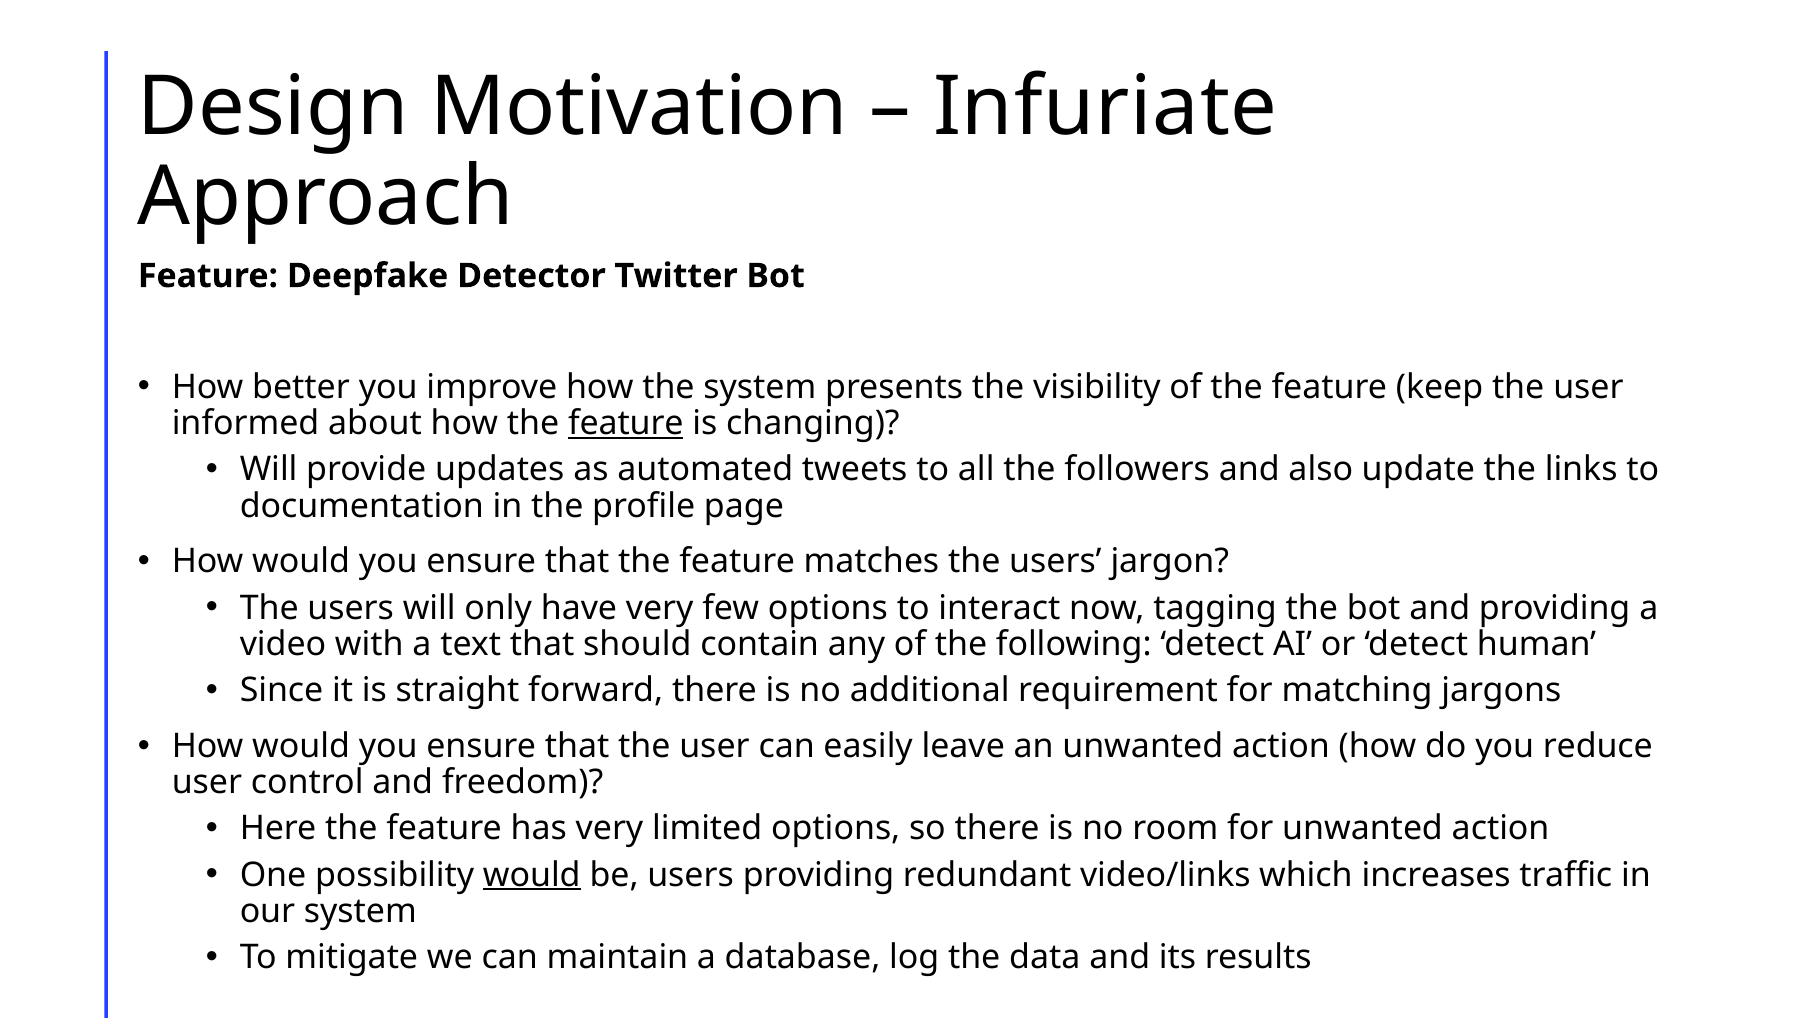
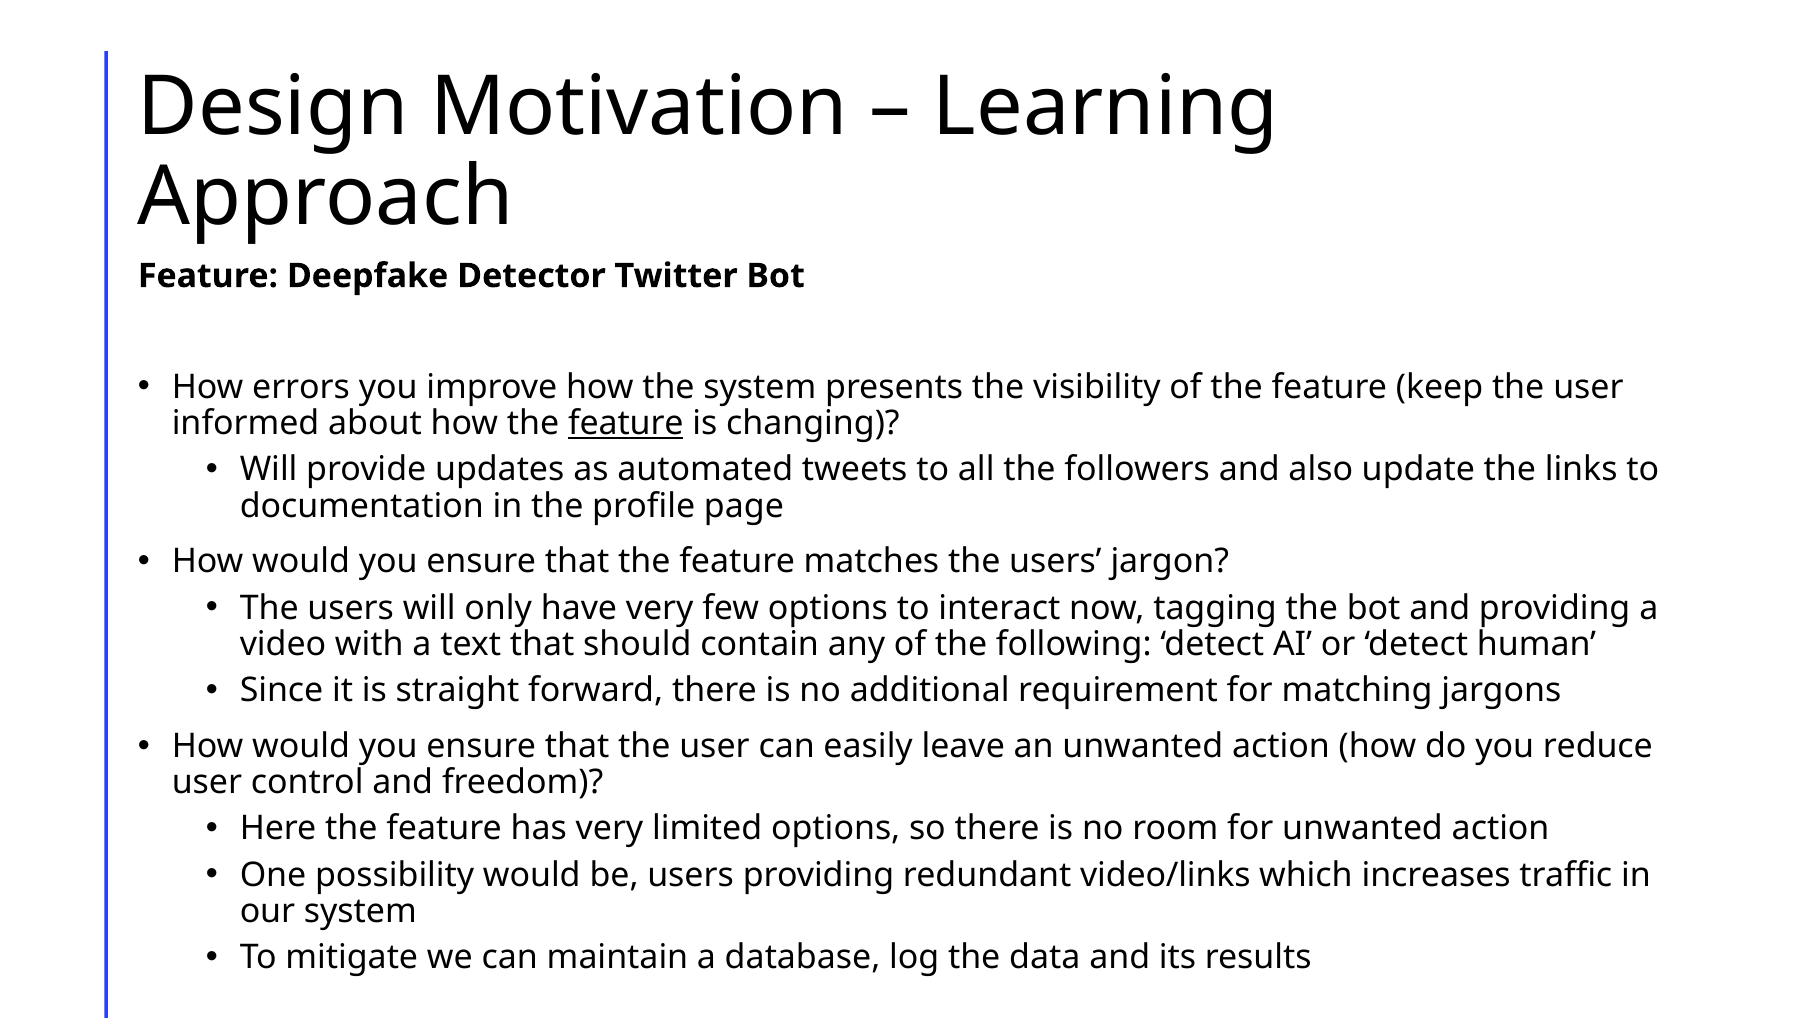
Infuriate: Infuriate -> Learning (1106, 107)
better: better -> errors (301, 387)
would underline: present -> none (532, 875)
